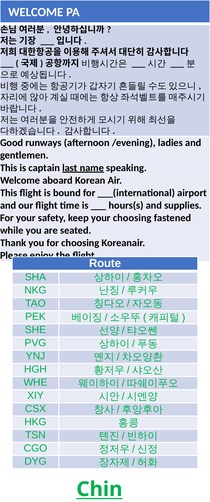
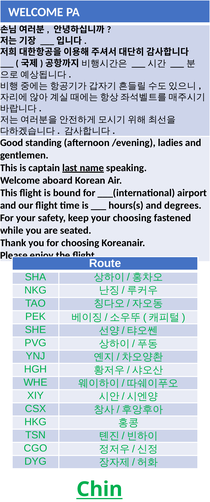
runways: runways -> standing (44, 143)
supplies: supplies -> degrees (183, 206)
